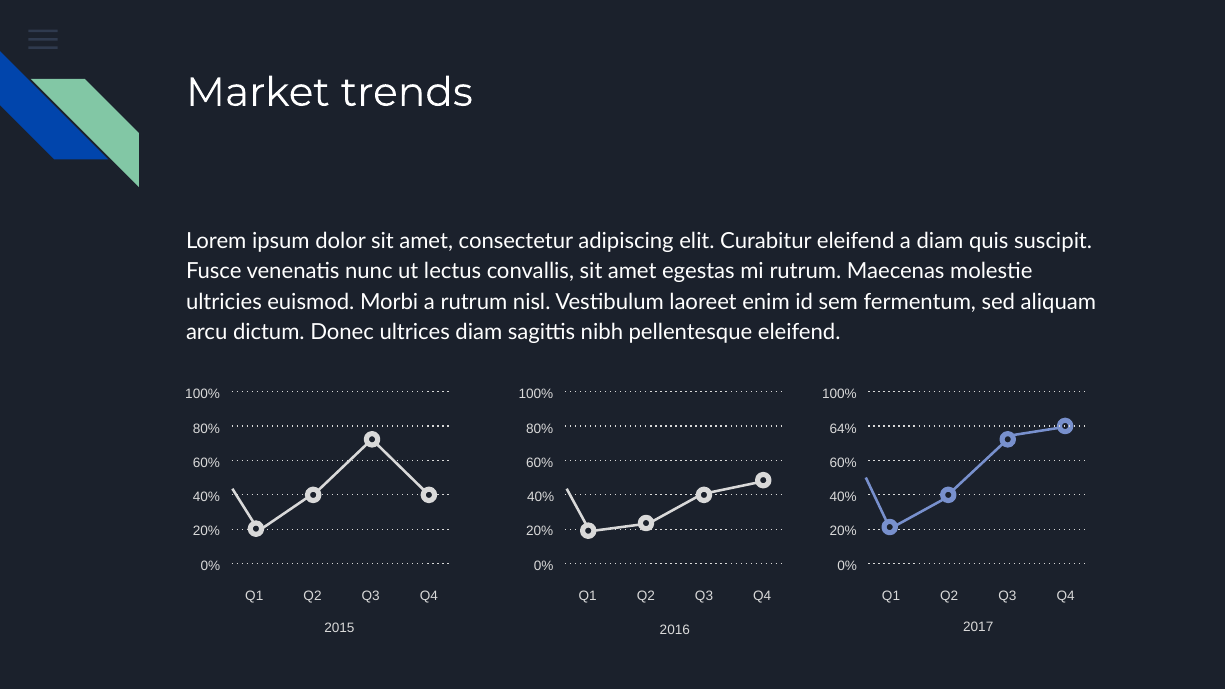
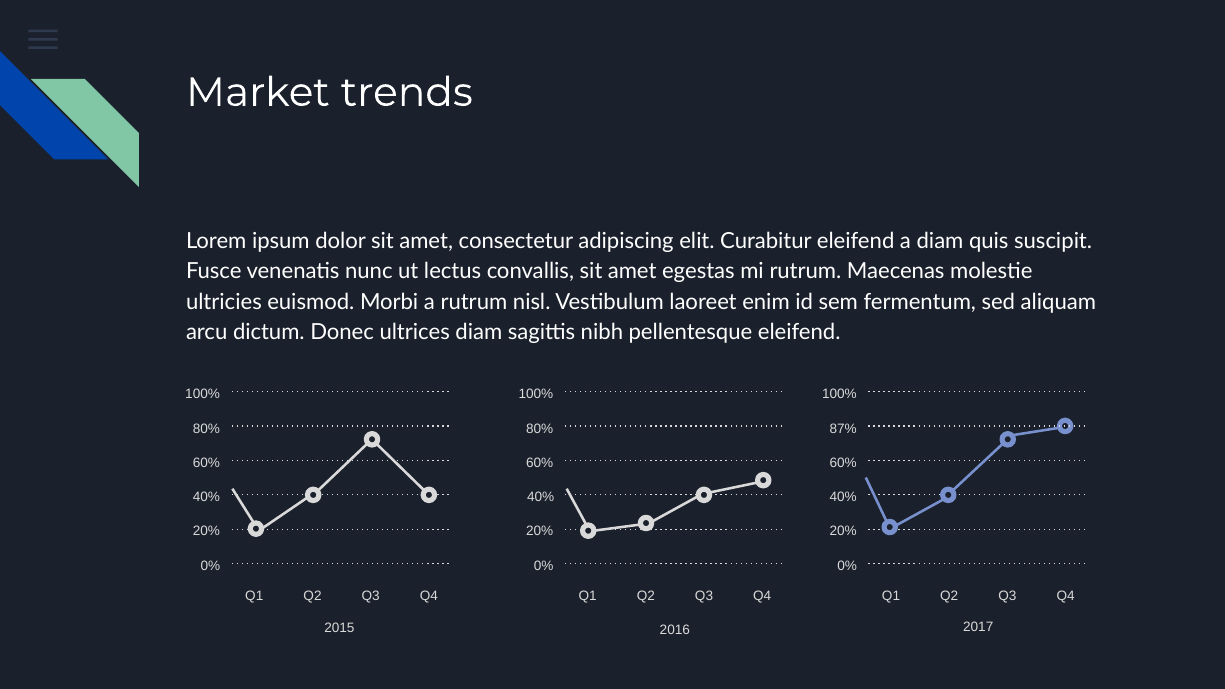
64%: 64% -> 87% (843, 429)
